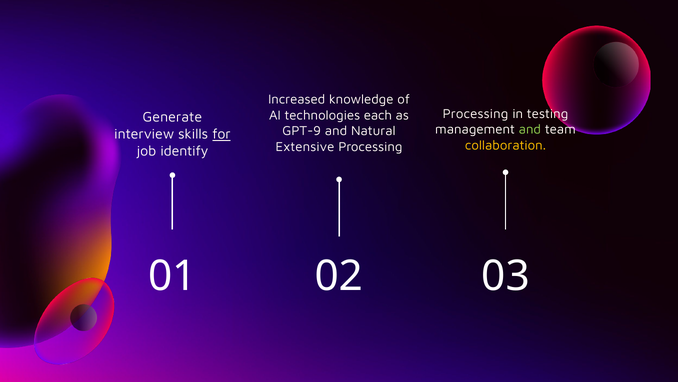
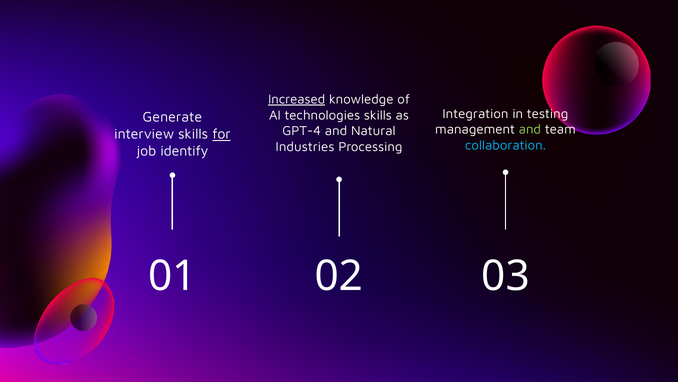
Increased underline: none -> present (297, 99)
Processing: Processing -> Integration (475, 114)
technologies each: each -> skills (378, 115)
GPT-9: GPT-9 -> GPT-4 (302, 131)
collaboration colour: yellow -> light blue (506, 145)
Extensive: Extensive -> Industries (305, 147)
